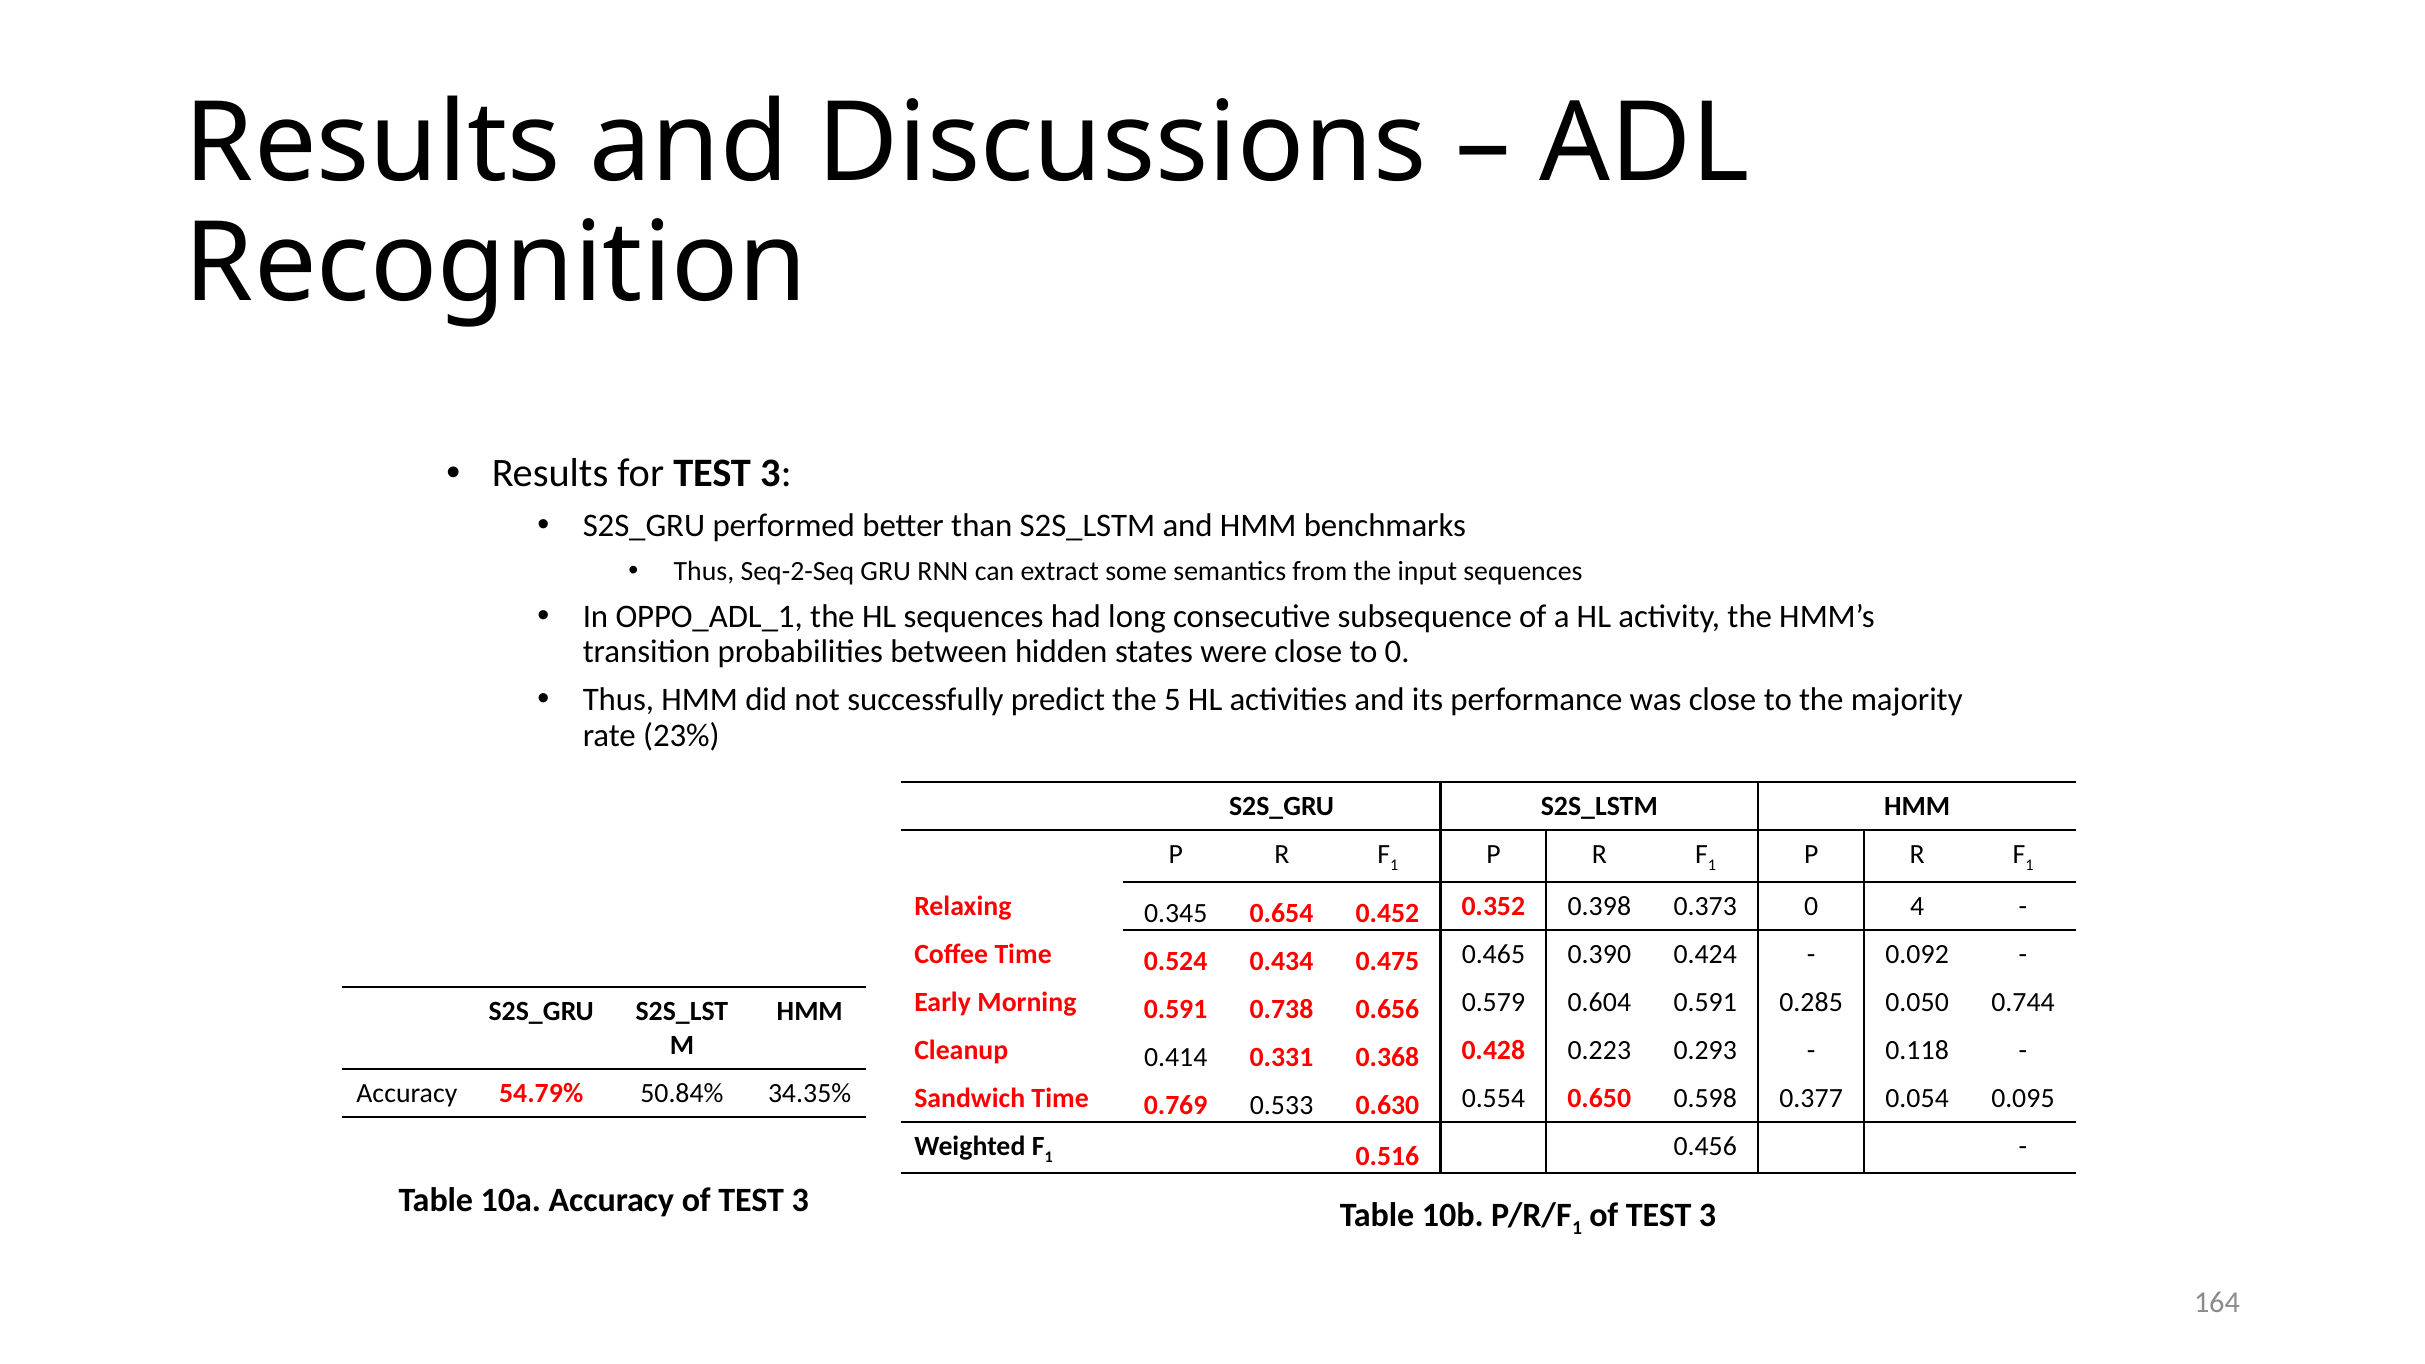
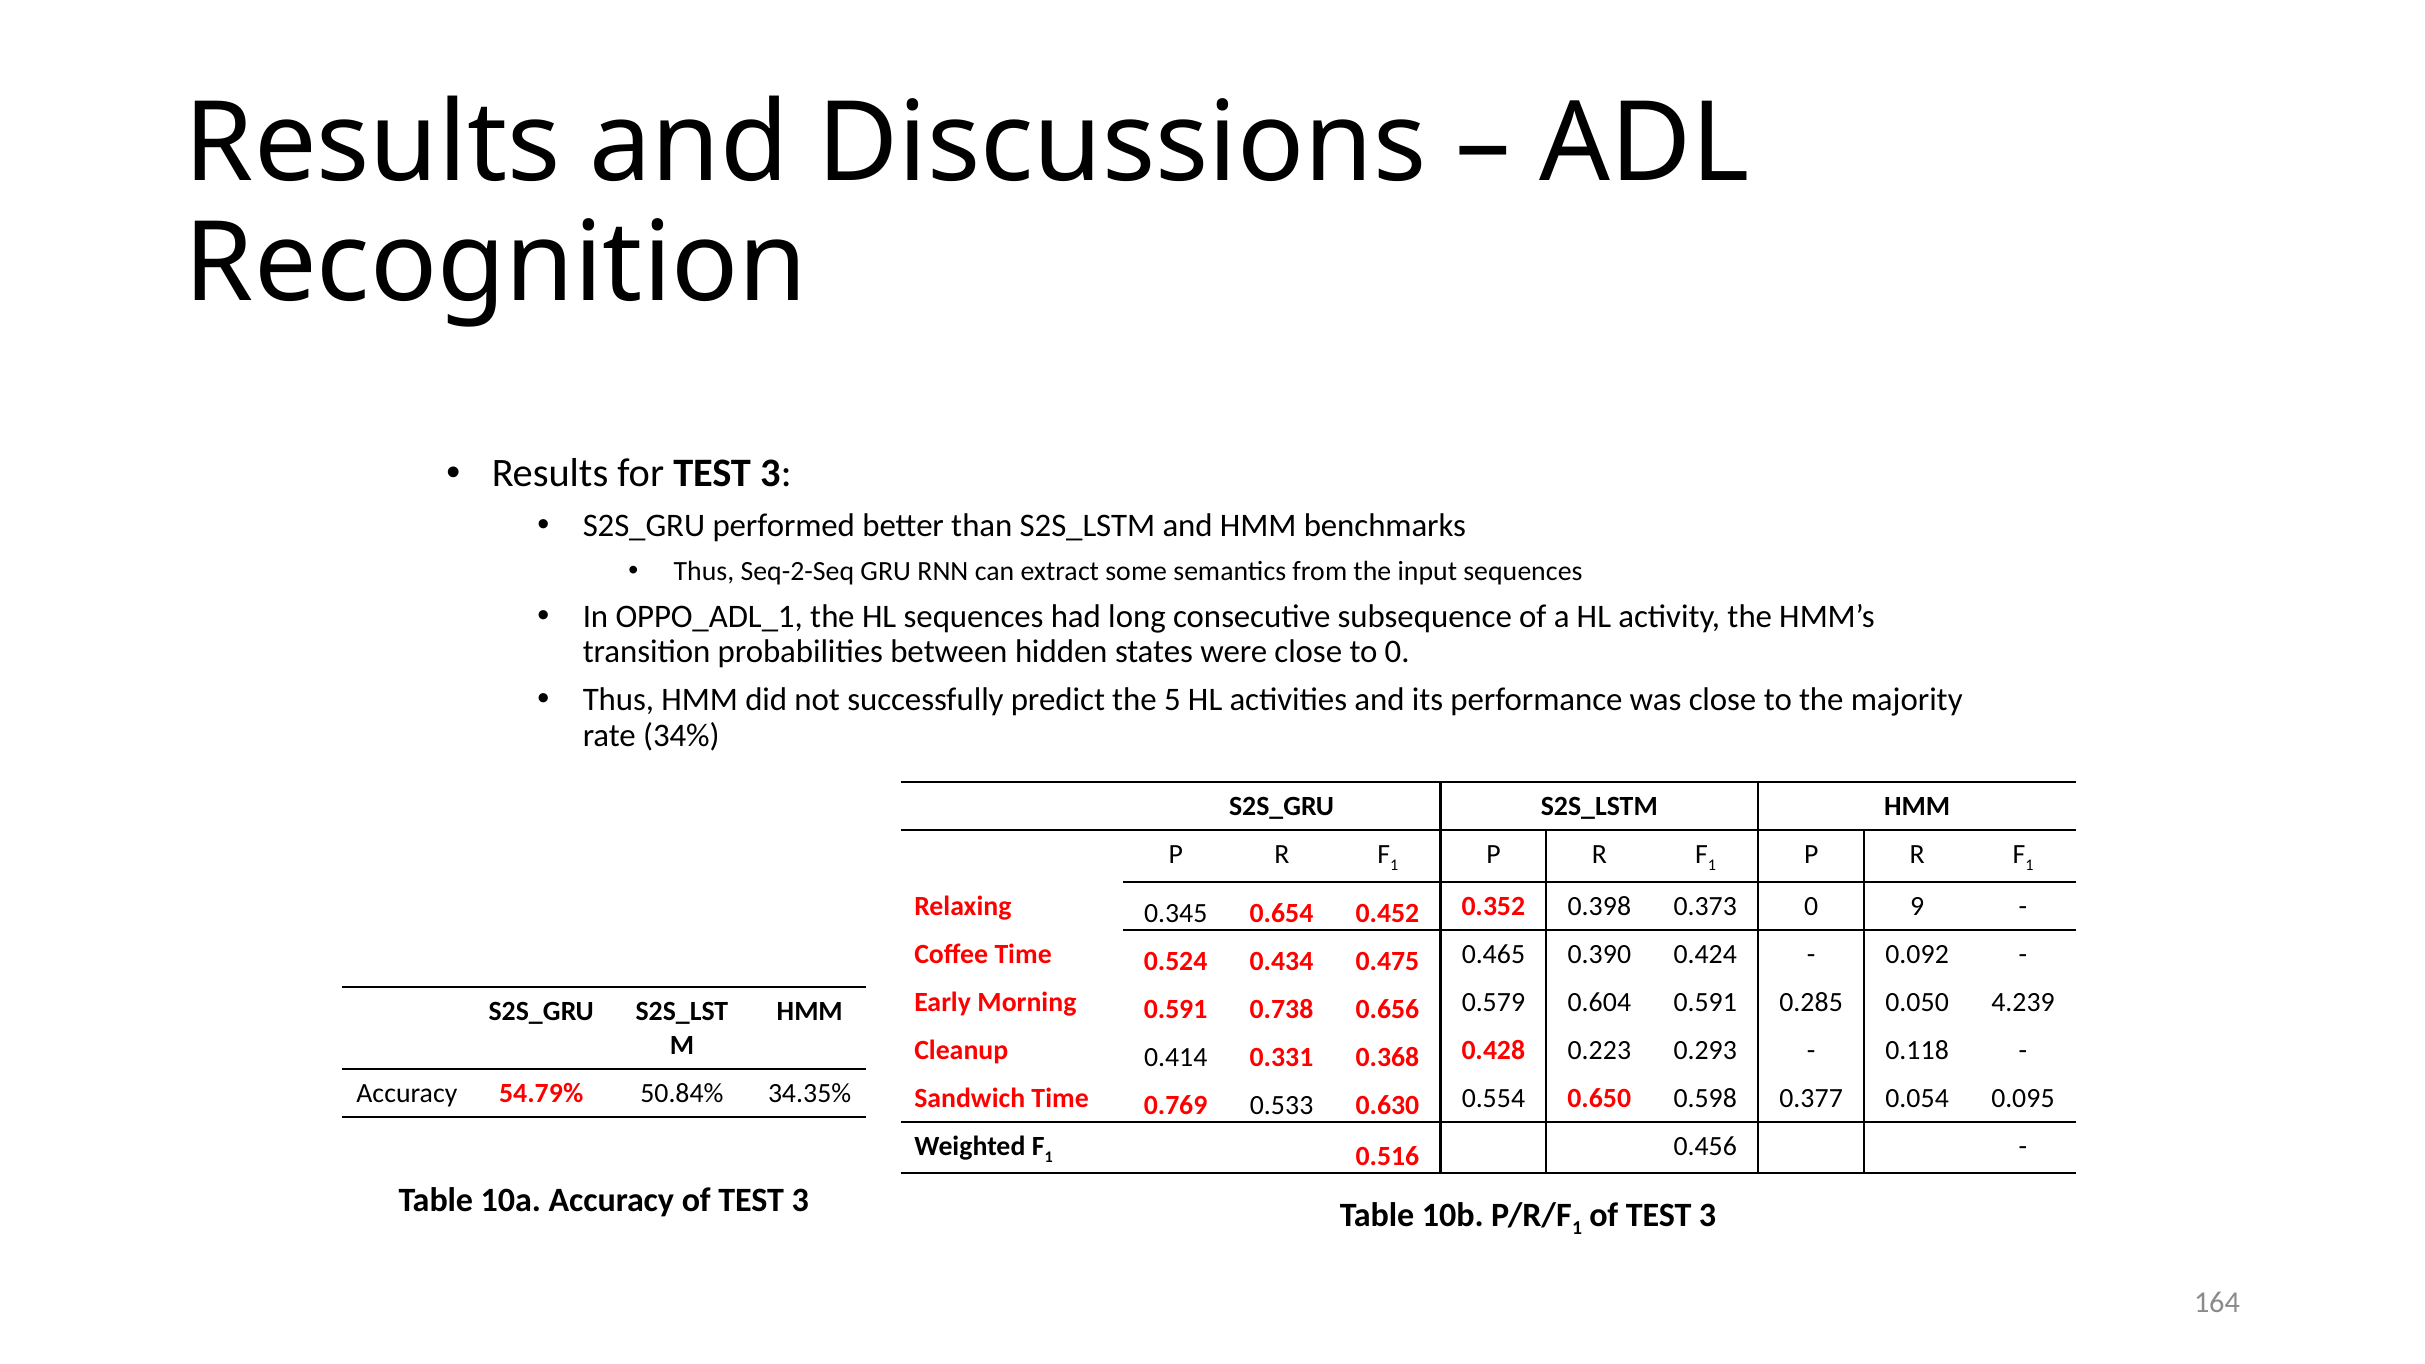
23%: 23% -> 34% (681, 736)
4: 4 -> 9 (1917, 906)
0.744: 0.744 -> 4.239 (2023, 1002)
